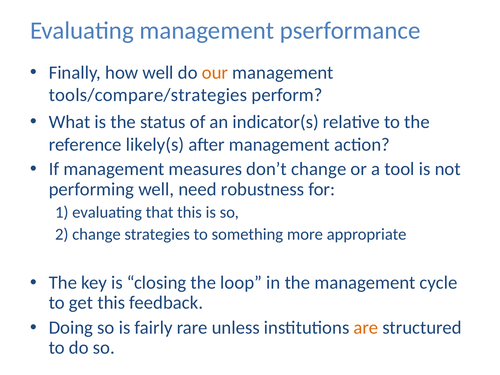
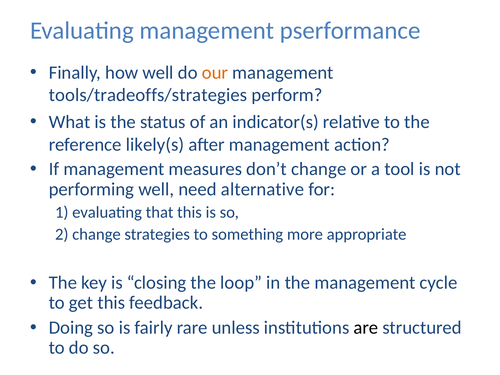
tools/compare/strategies: tools/compare/strategies -> tools/tradeoffs/strategies (148, 95)
robustness: robustness -> alternative (263, 189)
are colour: orange -> black (366, 328)
